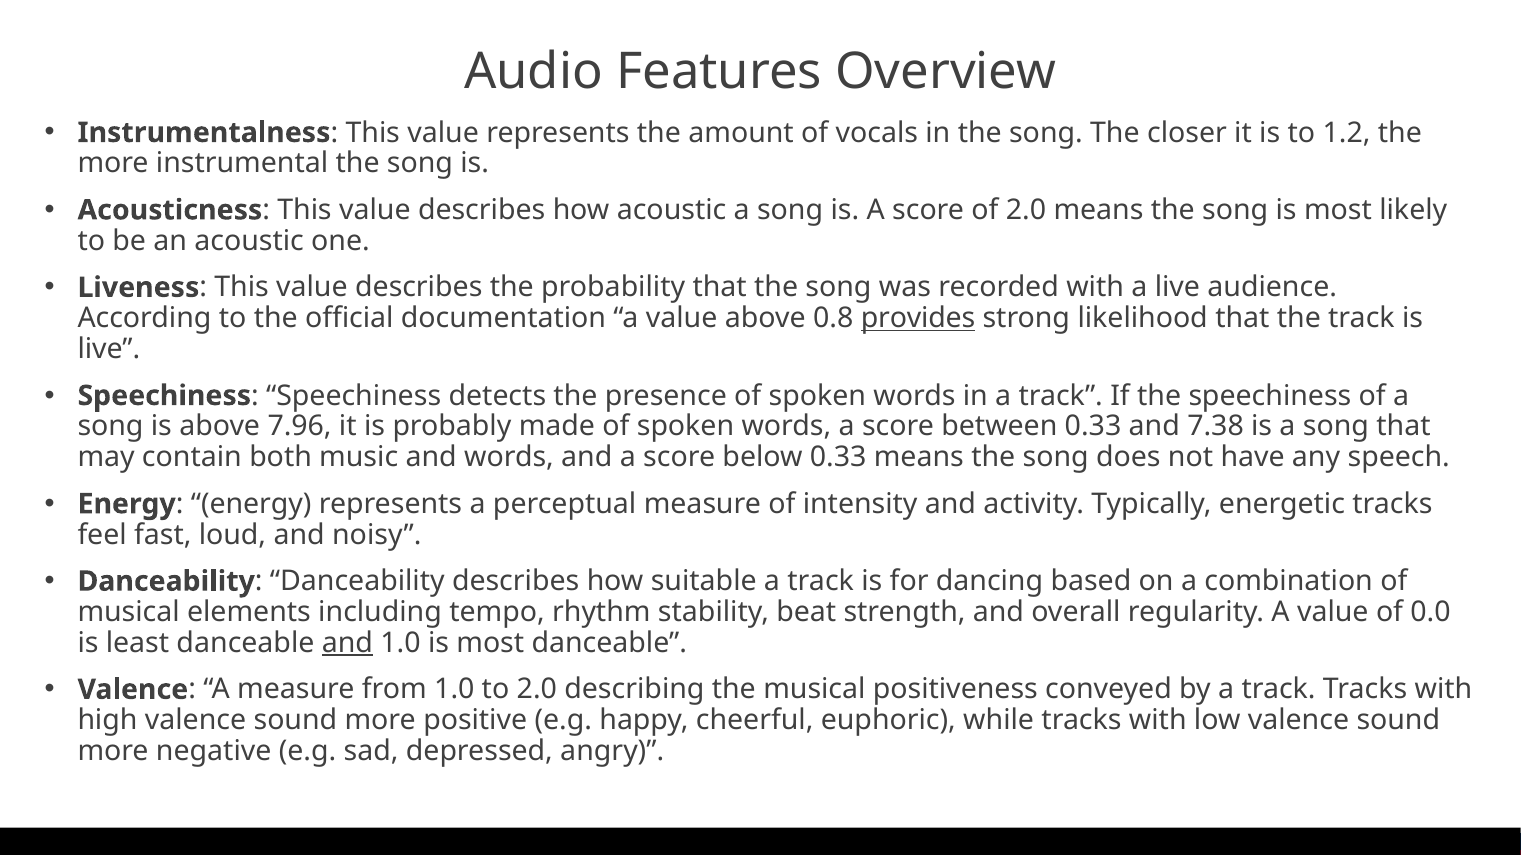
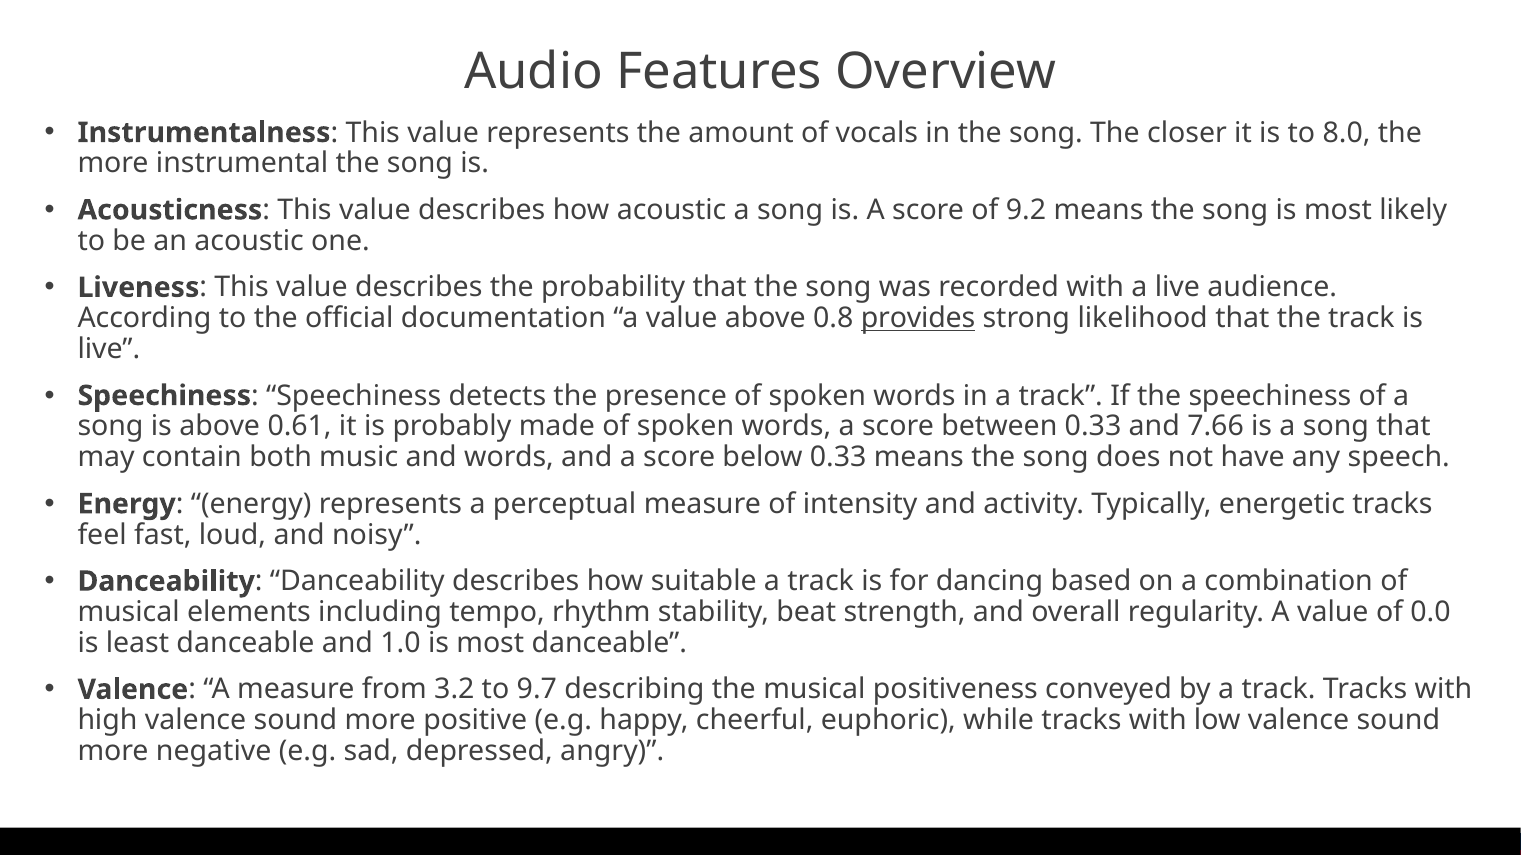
1.2: 1.2 -> 8.0 (1347, 133)
of 2.0: 2.0 -> 9.2 (1026, 210)
7.96: 7.96 -> 0.61 (300, 427)
7.38: 7.38 -> 7.66 (1216, 427)
and underline: present -> none (347, 643)
from 1.0: 1.0 -> 3.2 (454, 690)
to 2.0: 2.0 -> 9.7 (537, 690)
